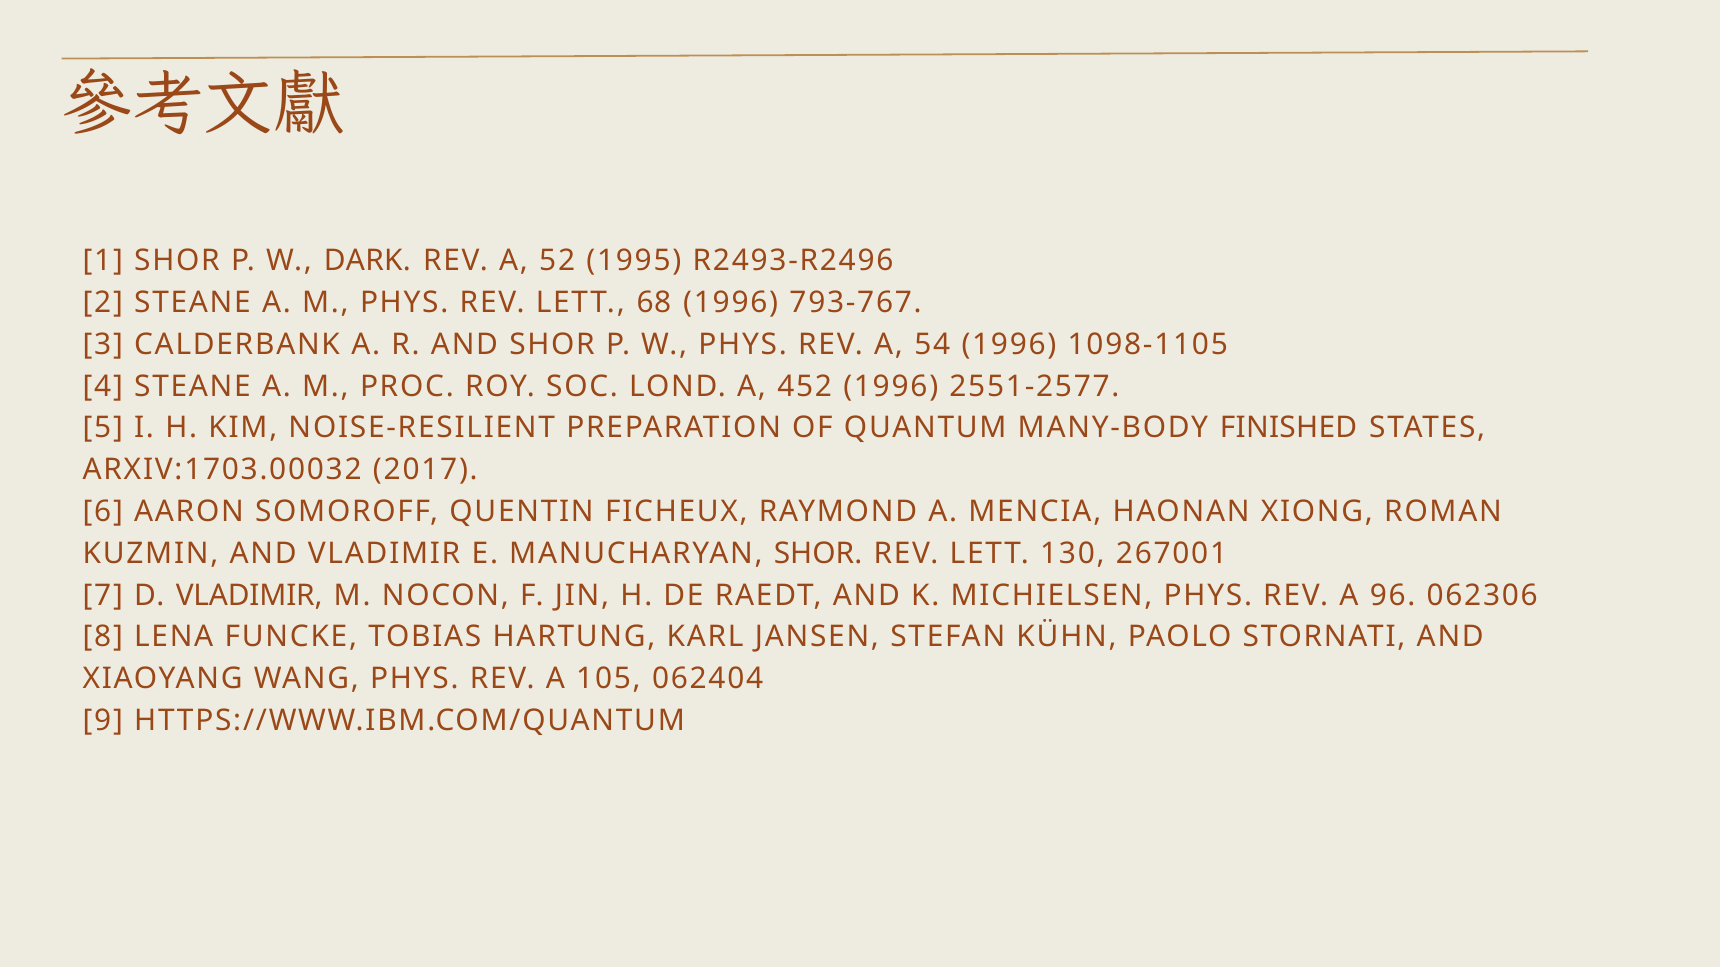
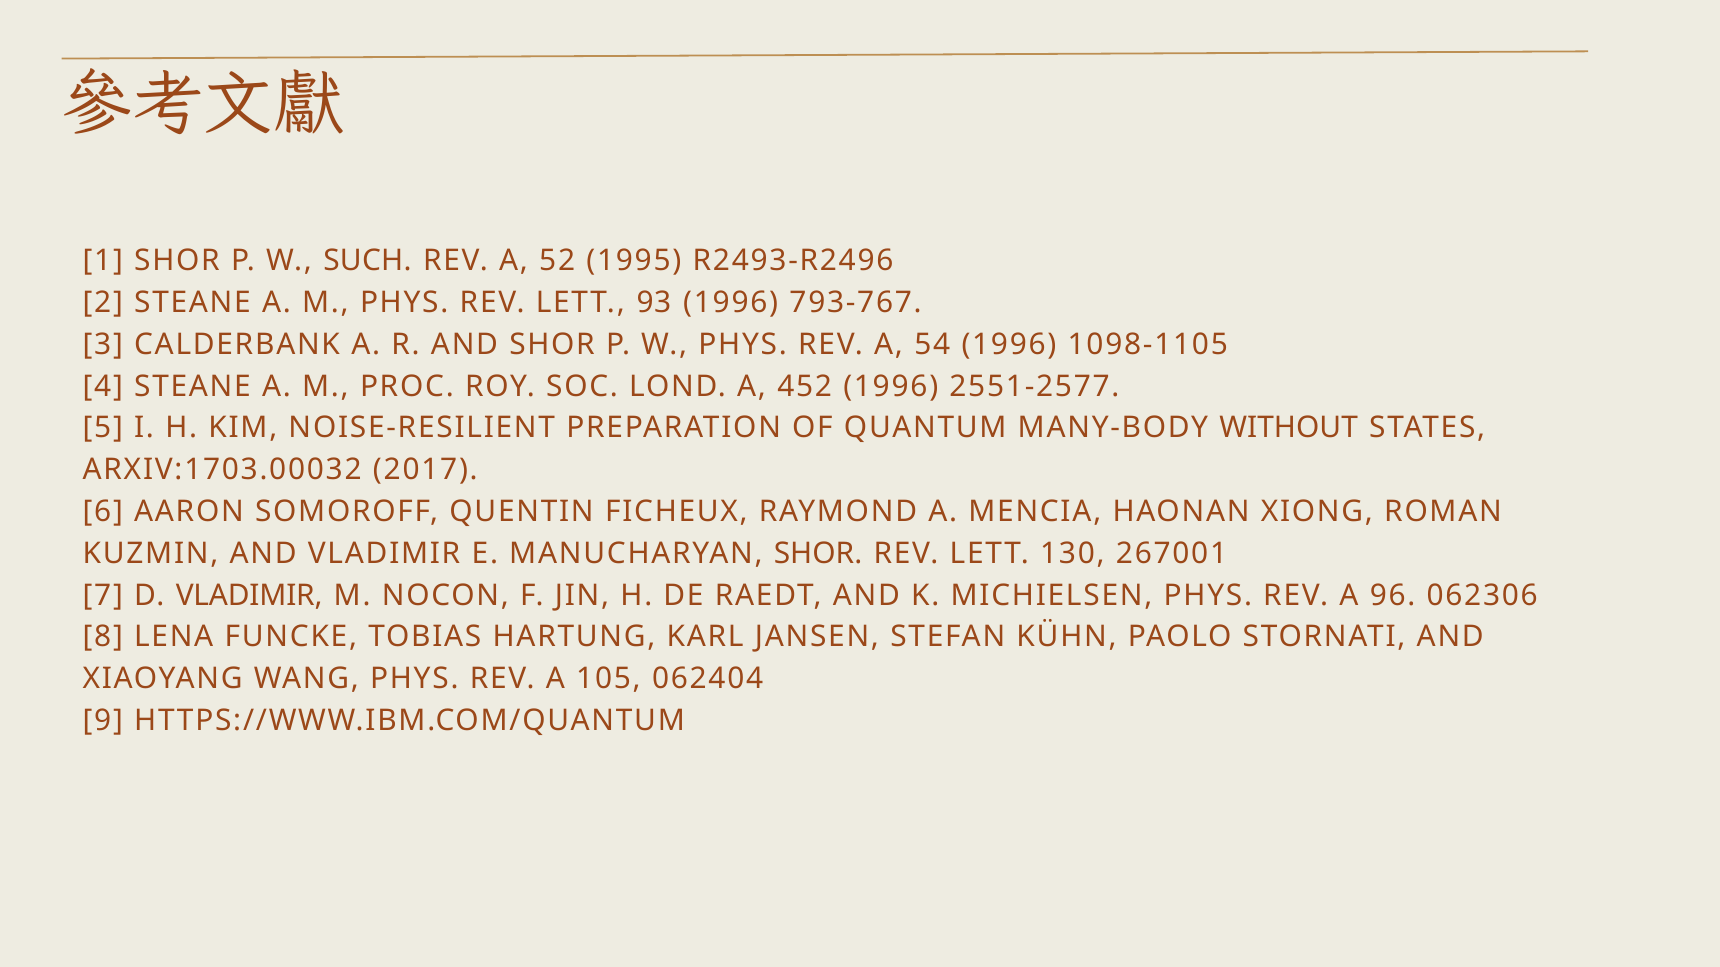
DARK: DARK -> SUCH (367, 261)
68: 68 -> 93 (654, 303)
FINISHED: FINISHED -> WITHOUT (1289, 428)
